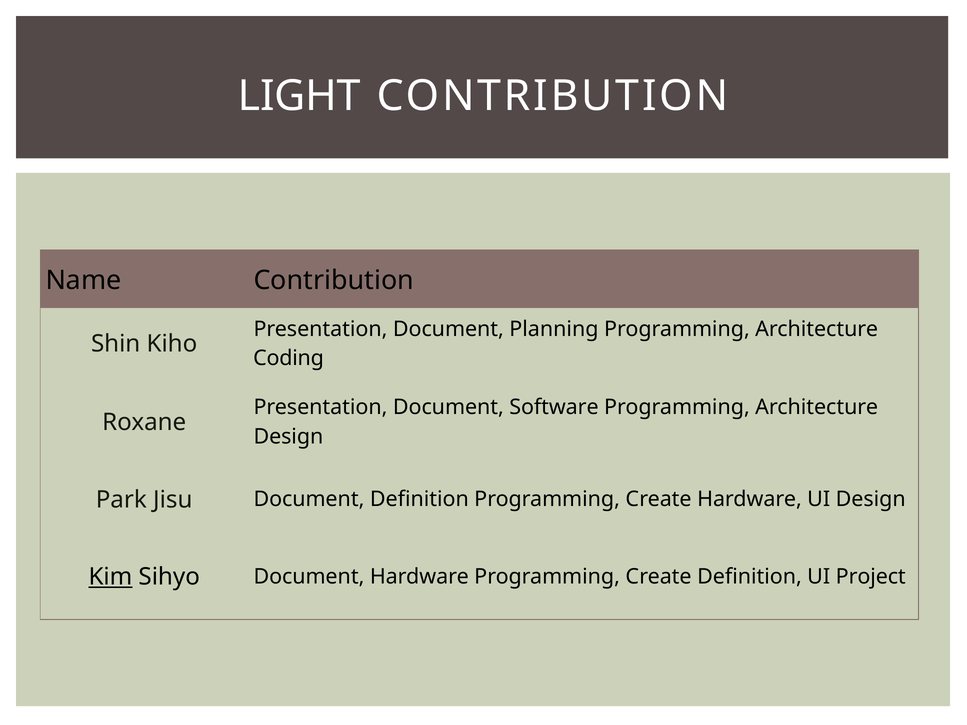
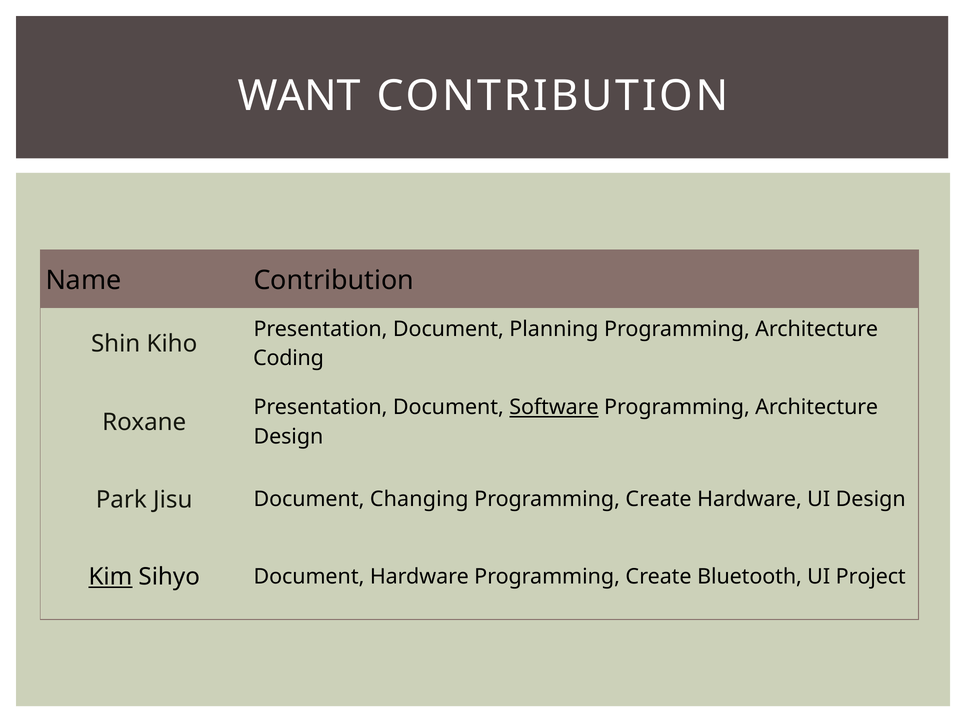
LIGHT: LIGHT -> WANT (299, 96)
Software underline: none -> present (554, 408)
Document Definition: Definition -> Changing (419, 500)
Create Definition: Definition -> Bluetooth (750, 577)
